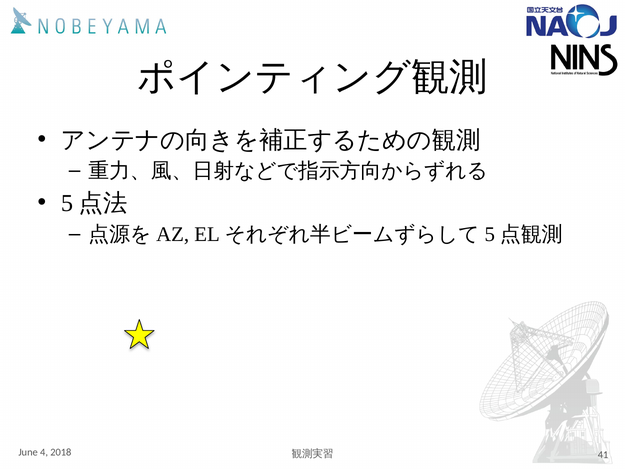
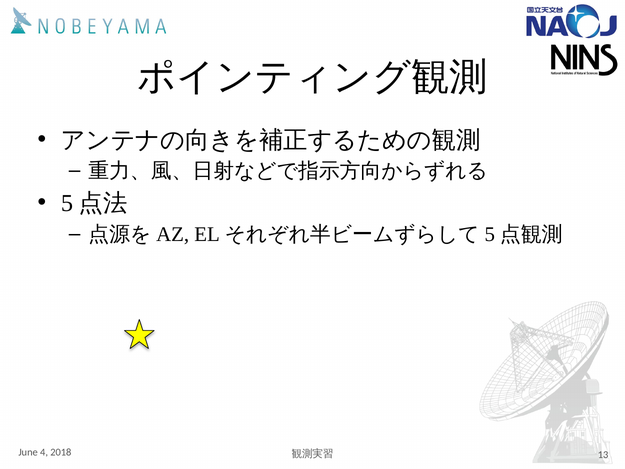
41: 41 -> 13 (603, 454)
